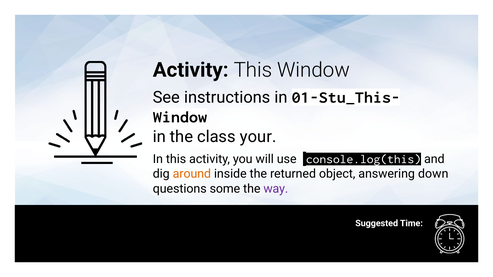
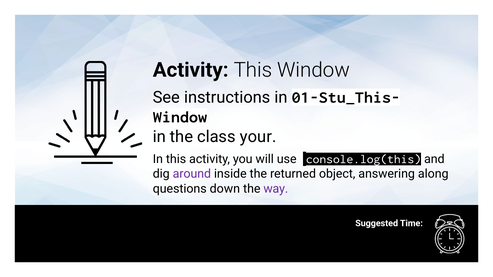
around colour: orange -> purple (192, 174)
down: down -> along (433, 174)
some: some -> down (225, 189)
